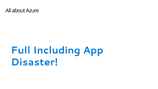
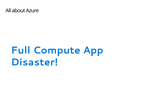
Including: Including -> Compute (57, 50)
